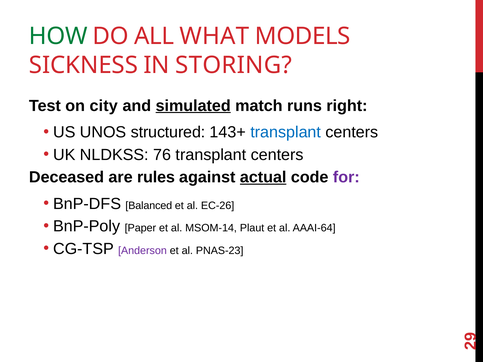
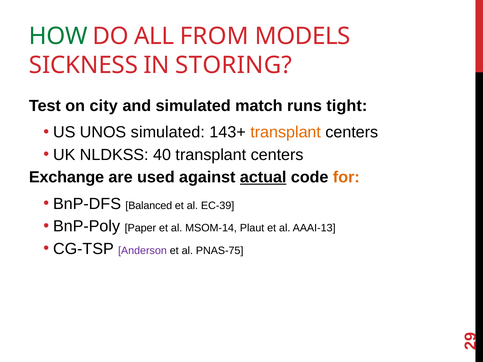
WHAT: WHAT -> FROM (214, 36)
simulated underline: present -> none (193, 106)
right: right -> tight (347, 106)
UNOS structured: structured -> simulated (168, 132)
transplant colour: blue -> orange (286, 132)
76: 76 -> 40 (162, 155)
Deceased: Deceased -> Exchange (67, 177)
rules: rules -> used (156, 177)
for colour: purple -> orange (346, 177)
EC-26: EC-26 -> EC-39 (218, 206)
AAAI-64: AAAI-64 -> AAAI-13 (314, 228)
PNAS-23: PNAS-23 -> PNAS-75 (220, 251)
